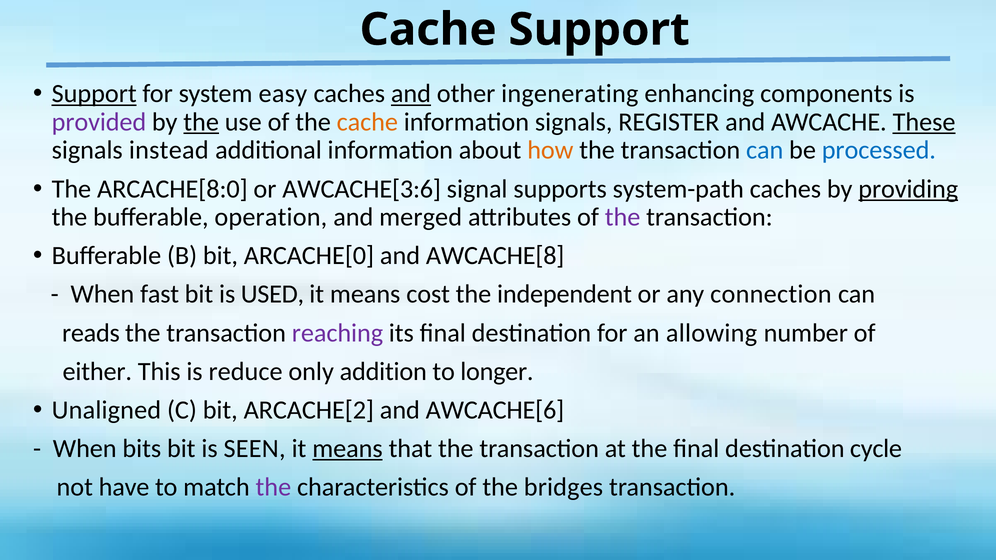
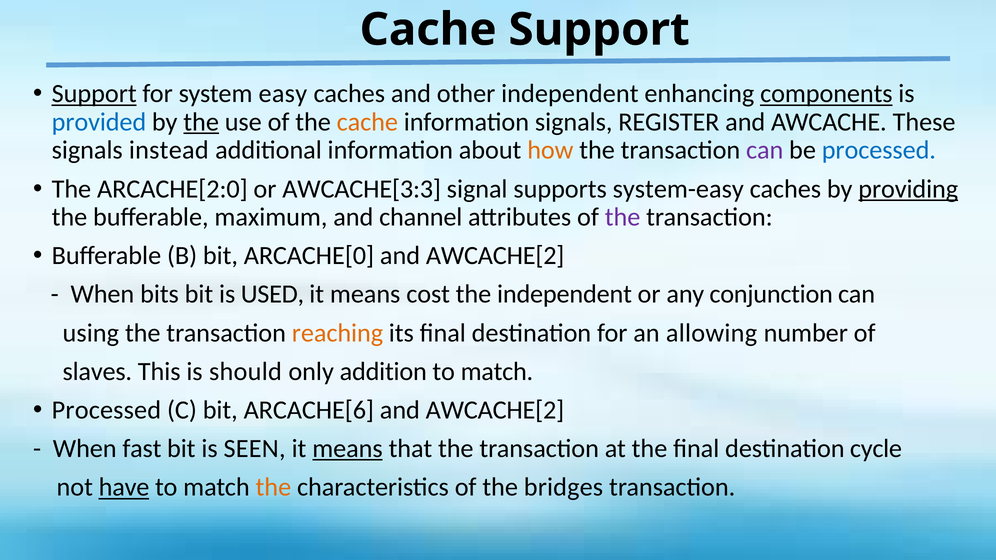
and underline: present -> none (411, 94)
other ingenerating: ingenerating -> independent (570, 94)
components underline: none -> present (826, 94)
provided colour: purple -> blue (99, 122)
These underline: present -> none (924, 122)
can colour: blue -> purple (765, 150)
ARCACHE[8:0: ARCACHE[8:0 -> ARCACHE[2:0 (172, 189)
AWCACHE[3:6: AWCACHE[3:6 -> AWCACHE[3:3 (362, 189)
system-path: system-path -> system-easy (678, 189)
operation: operation -> maximum (271, 217)
merged: merged -> channel (421, 217)
ARCACHE[0 and AWCACHE[8: AWCACHE[8 -> AWCACHE[2 (495, 256)
fast: fast -> bits (160, 294)
connection: connection -> conjunction (771, 294)
reads: reads -> using (91, 333)
reaching colour: purple -> orange (337, 333)
either: either -> slaves (97, 372)
reduce: reduce -> should (245, 372)
longer: longer -> match (497, 372)
Unaligned: Unaligned -> Processed (106, 410)
ARCACHE[2: ARCACHE[2 -> ARCACHE[6 (309, 410)
AWCACHE[6: AWCACHE[6 -> AWCACHE[2 (495, 410)
bits: bits -> fast (142, 449)
have underline: none -> present (124, 487)
the colour: purple -> orange (273, 487)
